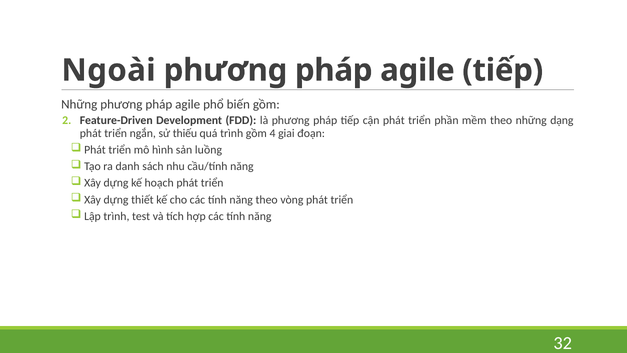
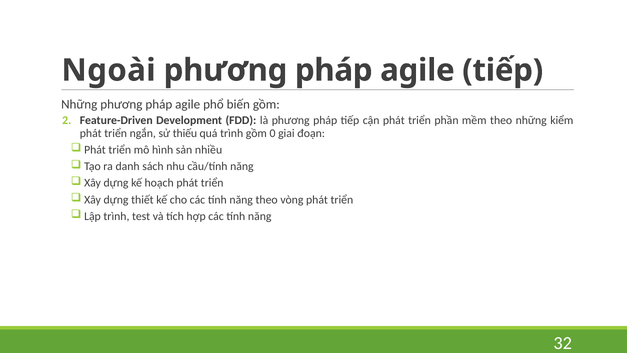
dạng: dạng -> kiểm (562, 120)
4: 4 -> 0 (273, 133)
luồng: luồng -> nhiều (209, 150)
